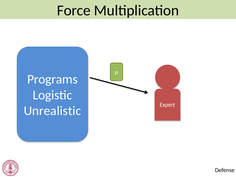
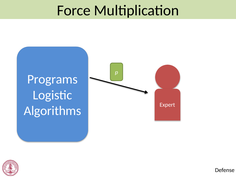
Unrealistic: Unrealistic -> Algorithms (52, 111)
